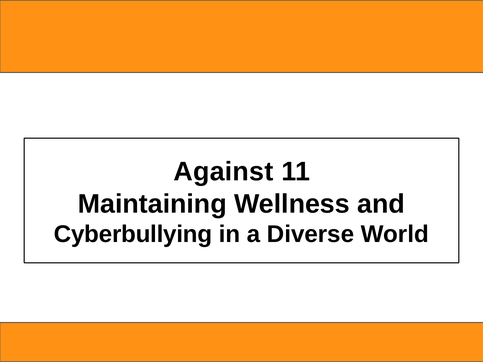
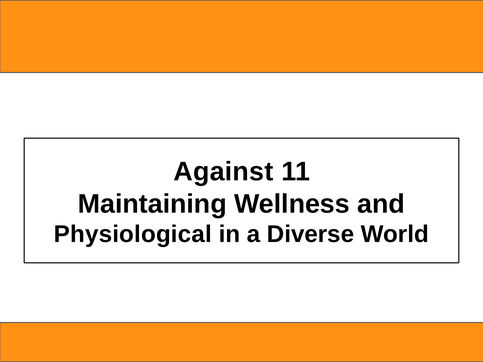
Cyberbullying: Cyberbullying -> Physiological (133, 234)
